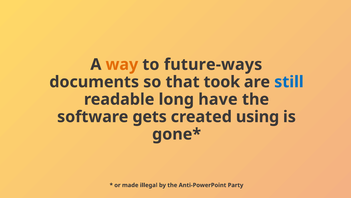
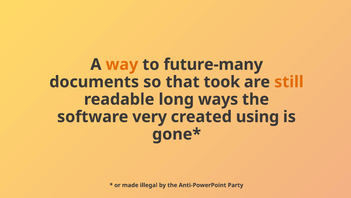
future-ways: future-ways -> future-many (213, 64)
still colour: blue -> orange (289, 82)
have: have -> ways (218, 99)
gets: gets -> very (150, 116)
